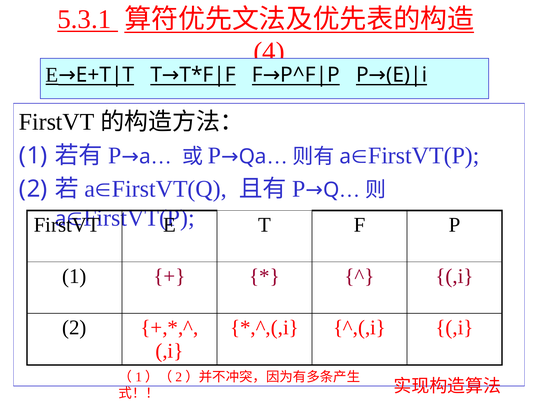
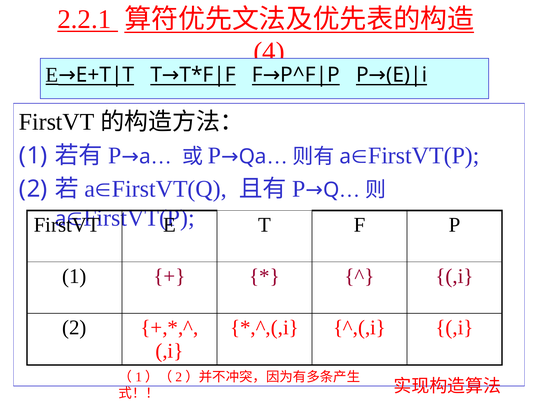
5.3.1: 5.3.1 -> 2.2.1 (84, 19)
